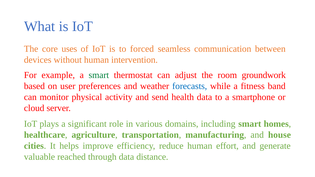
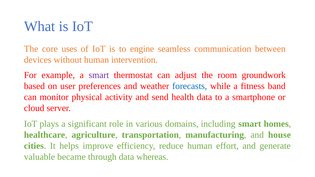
forced: forced -> engine (142, 49)
smart colour: green -> purple (99, 75)
reached: reached -> became (71, 157)
distance: distance -> whereas (152, 157)
